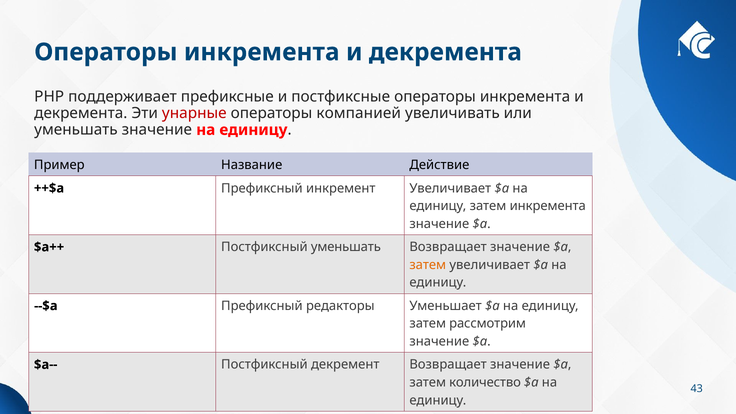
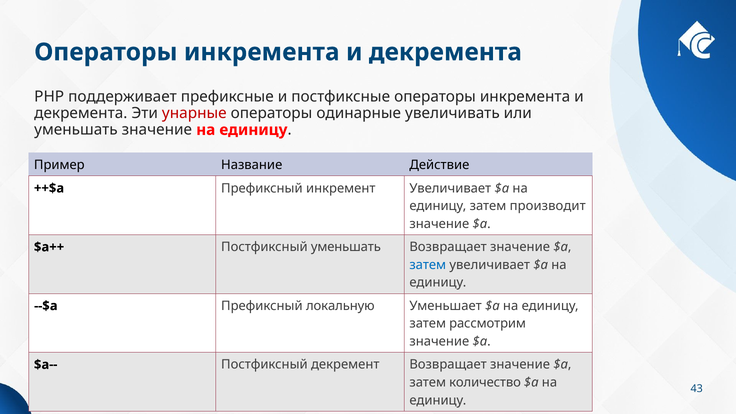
компанией: компанией -> одинарные (359, 113)
затем инкремента: инкремента -> производит (548, 206)
затем colour: orange -> blue (428, 265)
редакторы: редакторы -> локальную (340, 306)
